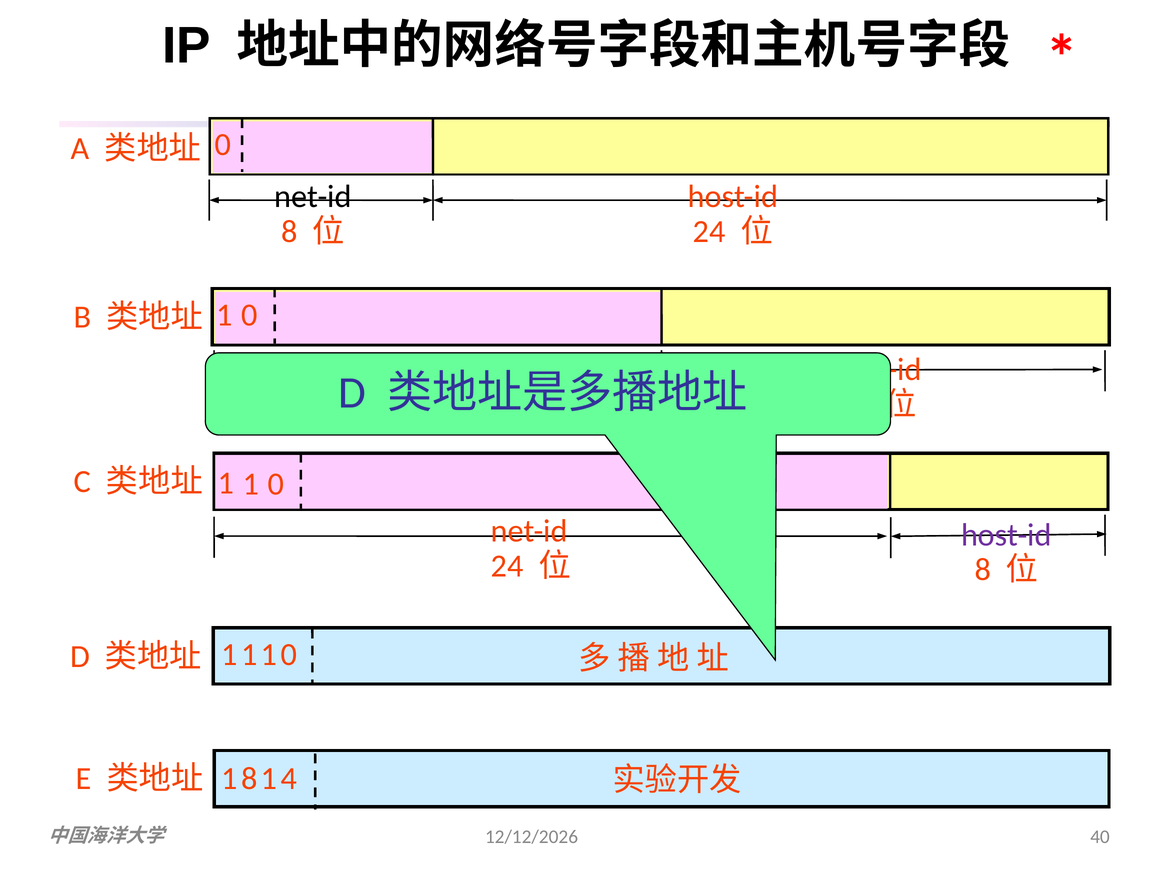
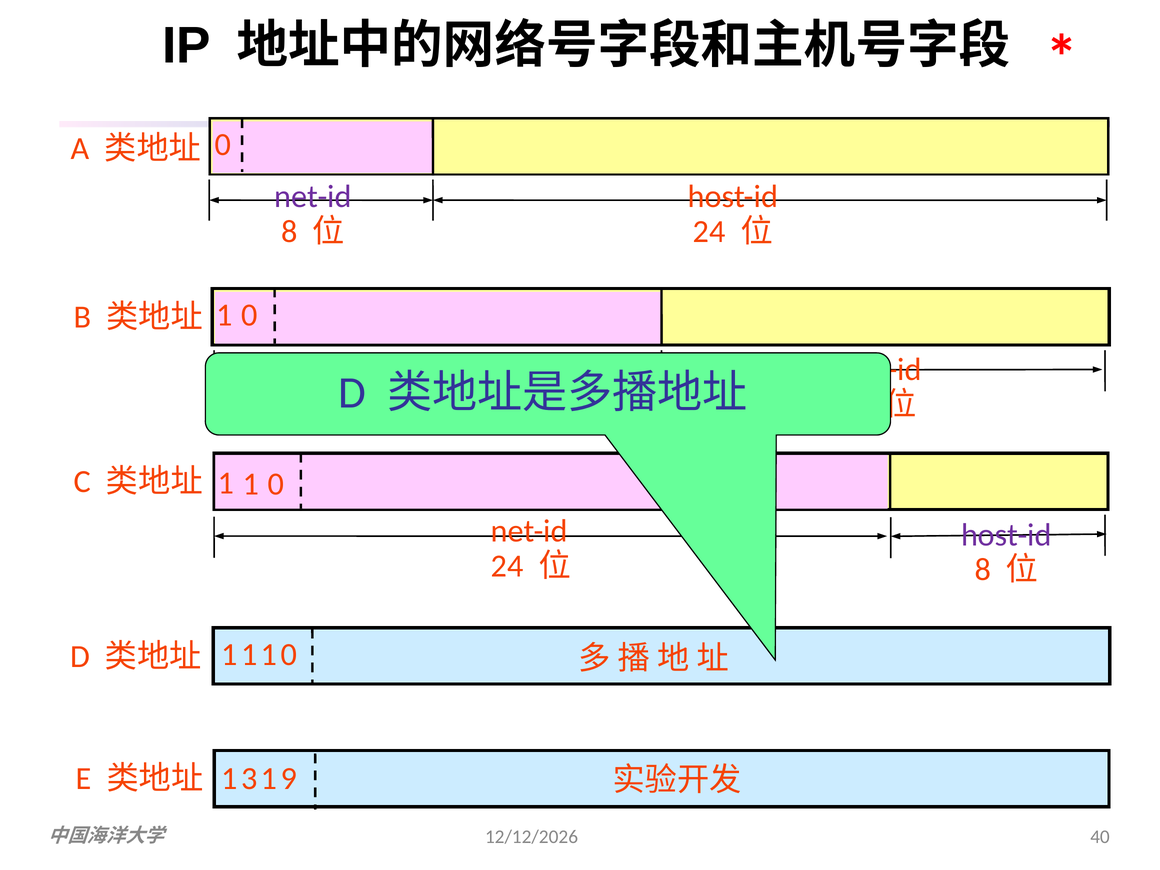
net-id colour: black -> purple (313, 197)
1 8: 8 -> 3 (249, 778)
4: 4 -> 9 (289, 778)
